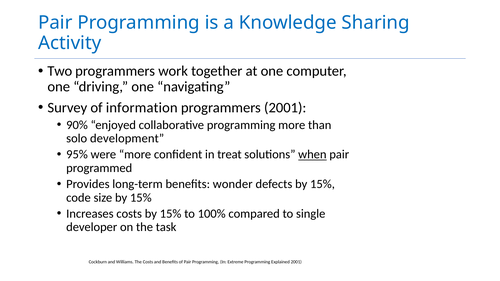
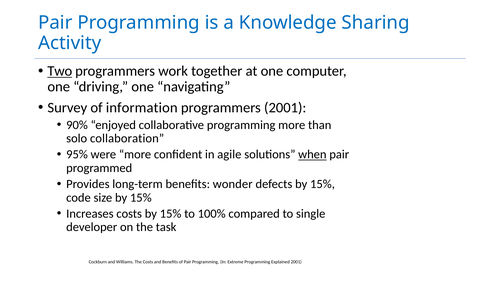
Two underline: none -> present (60, 71)
development: development -> collaboration (127, 139)
treat: treat -> agile (229, 155)
